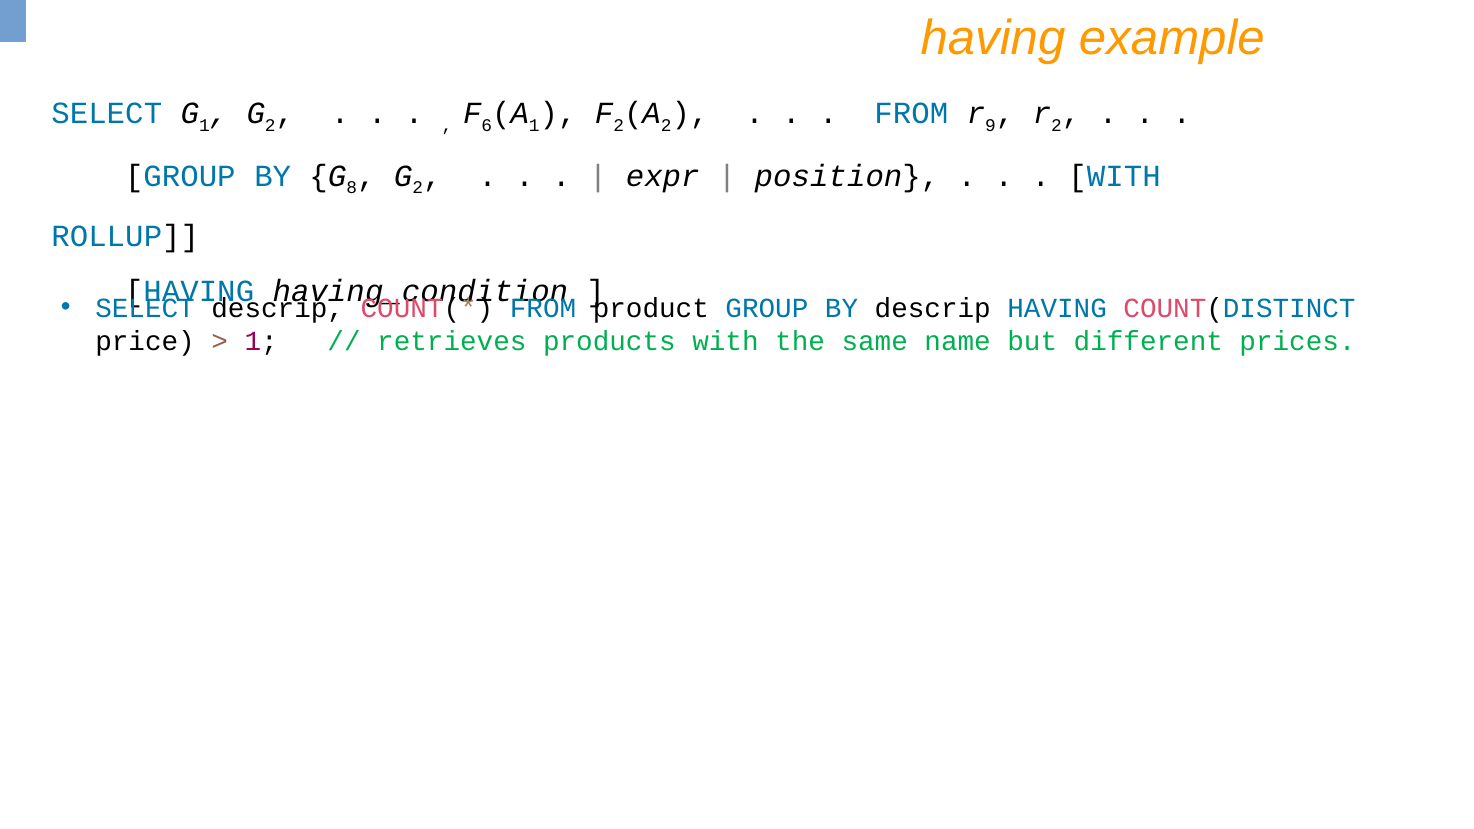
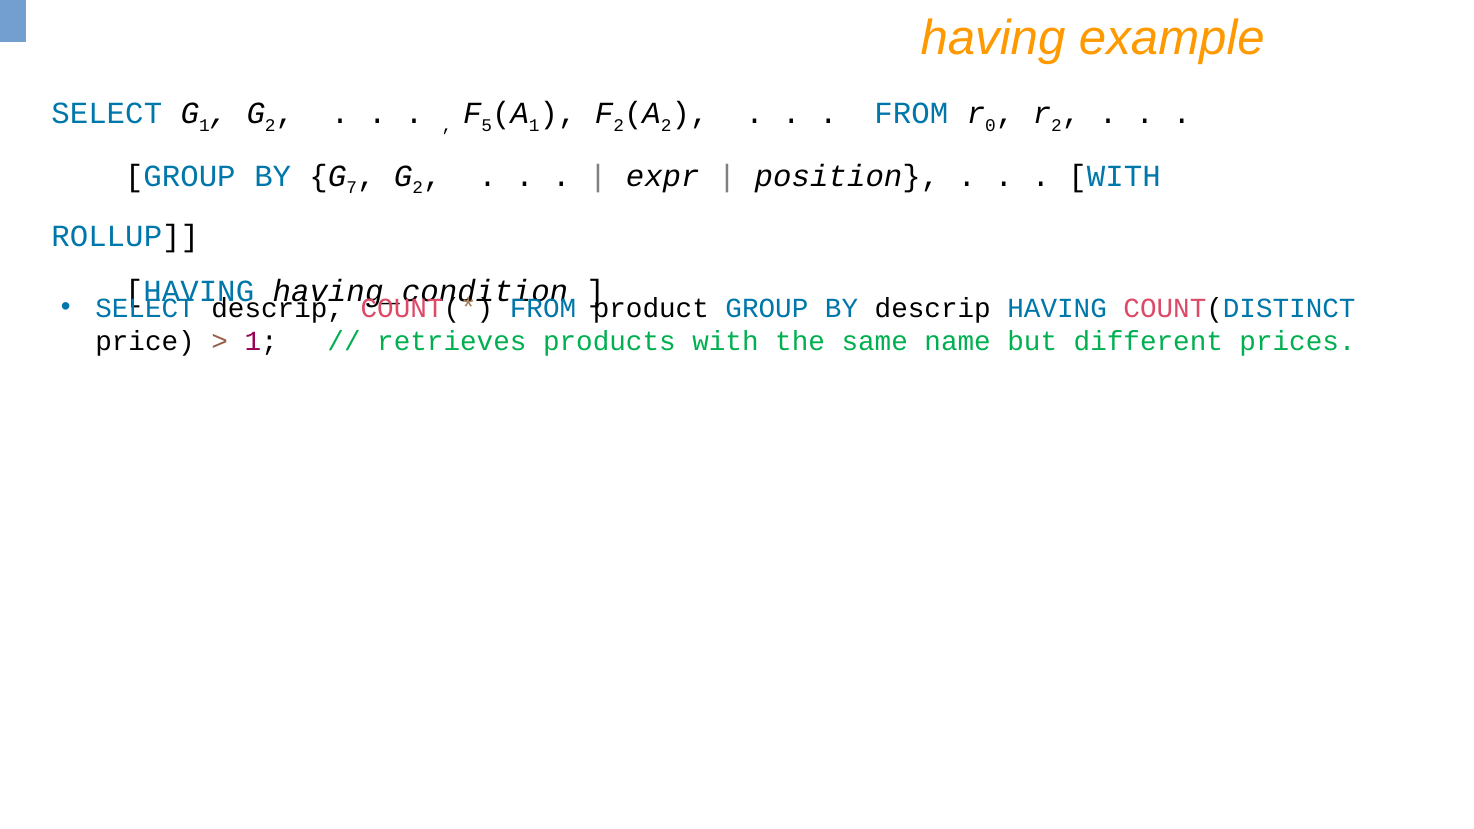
6: 6 -> 5 (487, 125)
9: 9 -> 0 (991, 125)
8: 8 -> 7 (352, 188)
